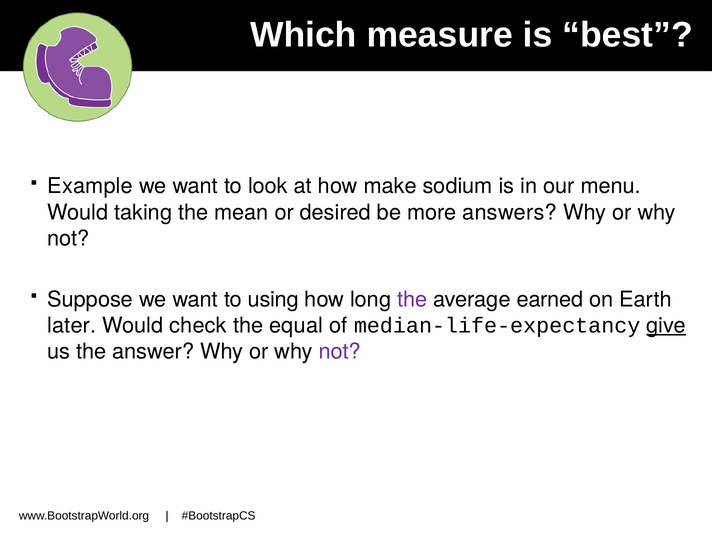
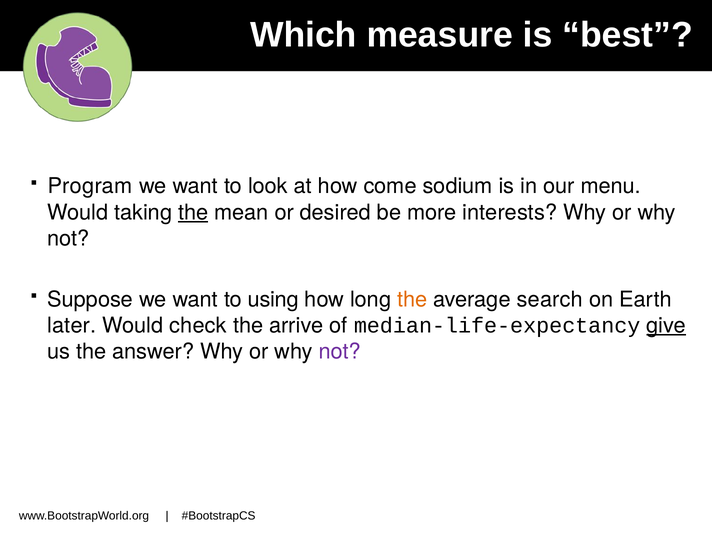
Example: Example -> Program (90, 186)
make: make -> come (390, 186)
the underline: none -> present (193, 212)
answers: answers -> interests (510, 212)
the colour: purple -> orange (412, 299)
earned: earned -> search (550, 299)
equal: equal -> arrive (296, 325)
